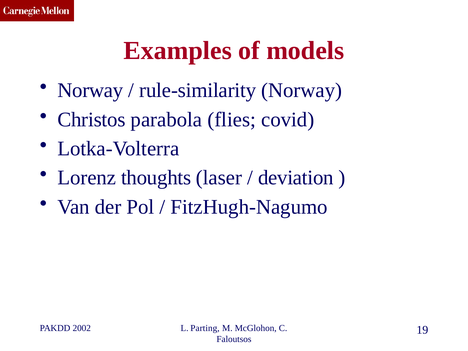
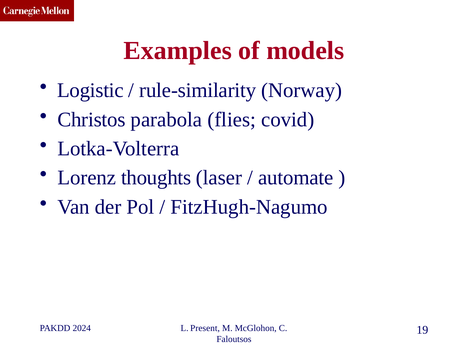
Norway: Norway -> Logistic (90, 90)
deviation: deviation -> automate (296, 178)
2002: 2002 -> 2024 (82, 328)
Parting: Parting -> Present (205, 328)
